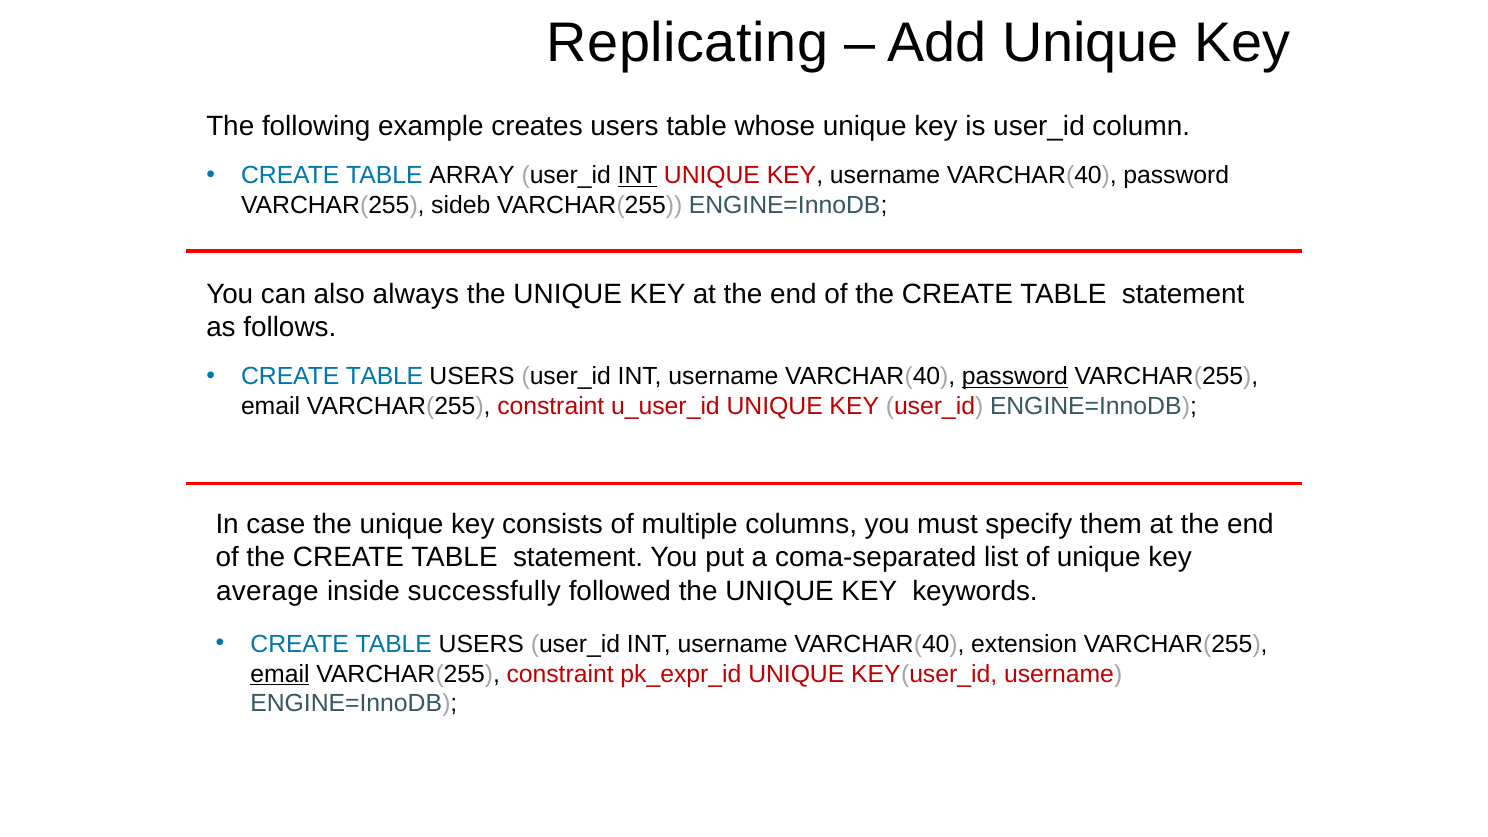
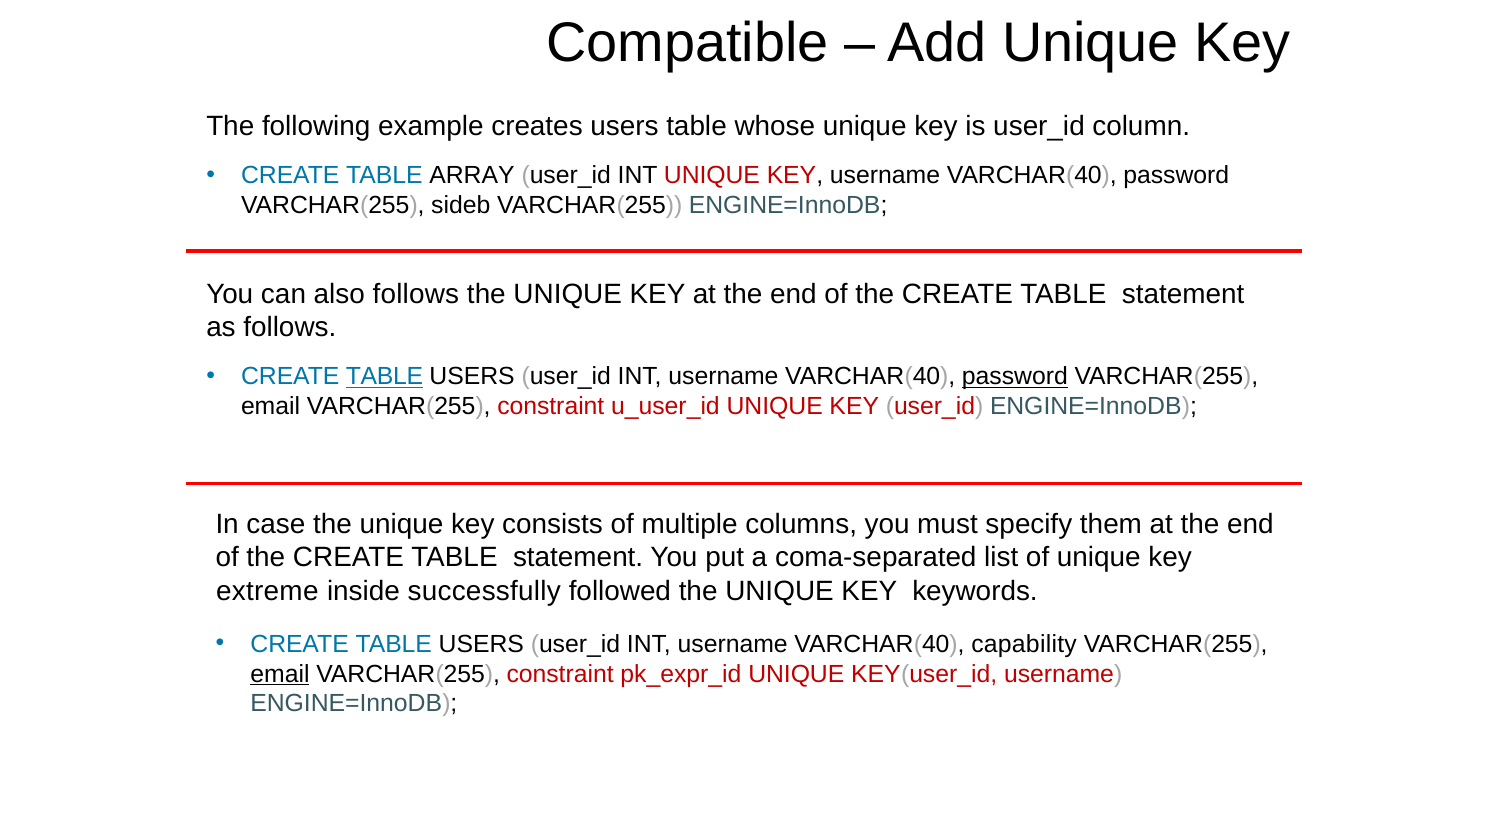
Replicating: Replicating -> Compatible (688, 43)
INT underline: present -> none (638, 176)
also always: always -> follows (416, 294)
TABLE underline: none -> present (385, 377)
average: average -> extreme (267, 591)
extension: extension -> capability (1024, 644)
